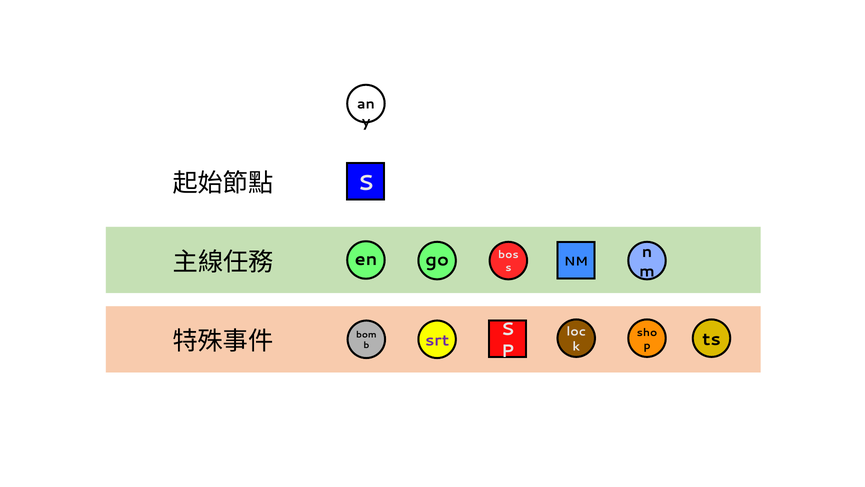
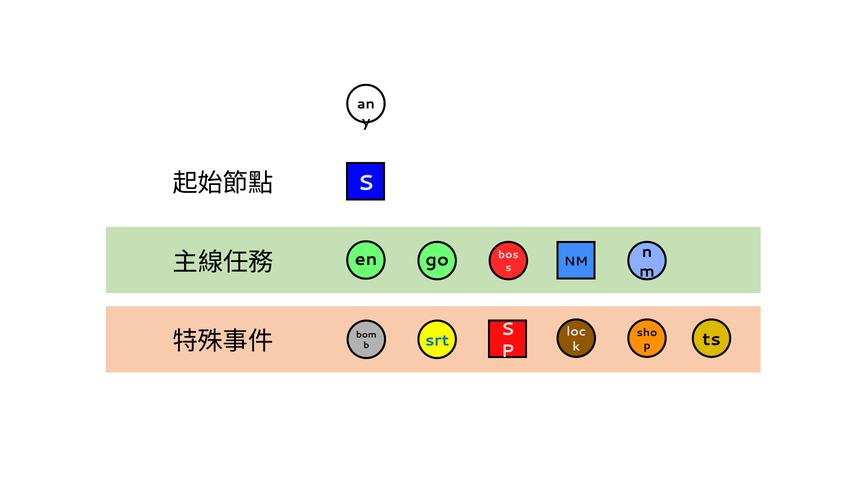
srt colour: purple -> blue (437, 340)
